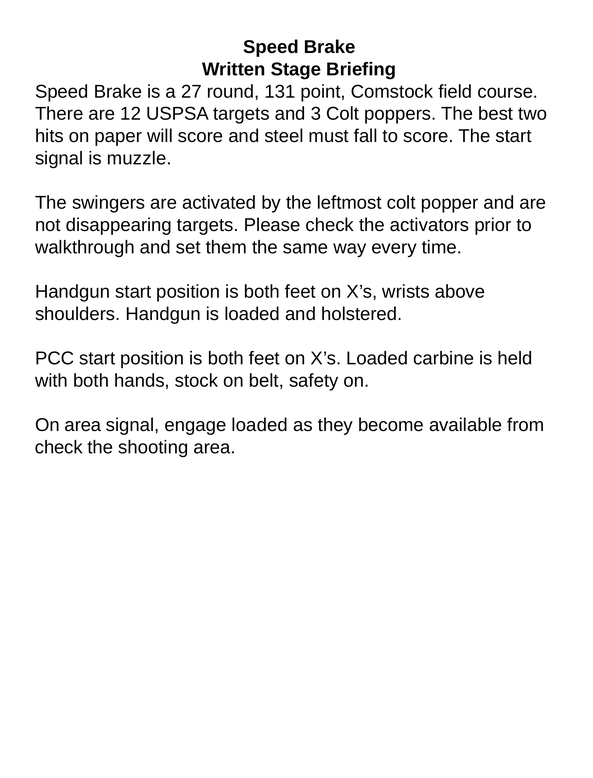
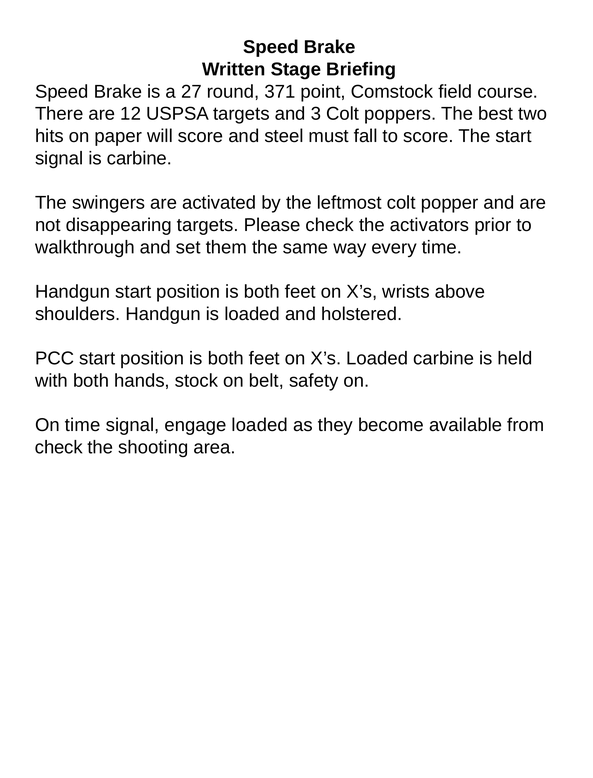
131: 131 -> 371 (280, 92)
is muzzle: muzzle -> carbine (139, 158)
On area: area -> time (83, 425)
